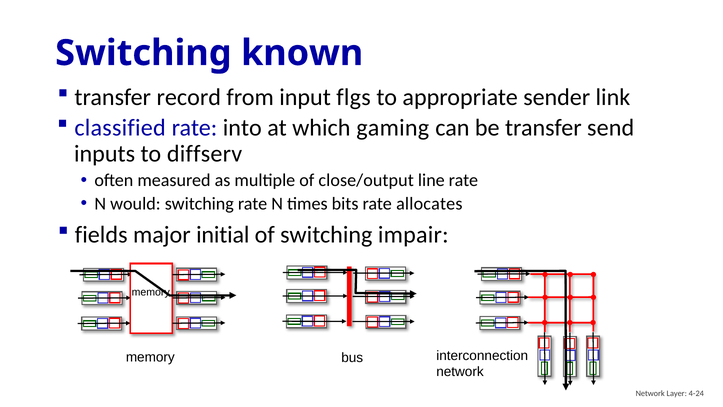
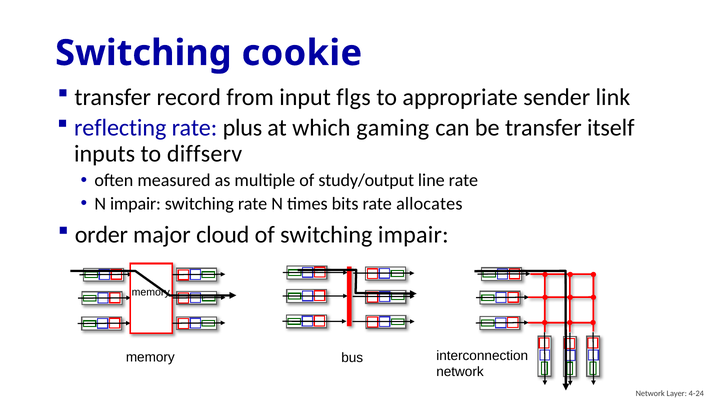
known: known -> cookie (302, 53)
classified: classified -> reflecting (120, 128)
into: into -> plus (242, 128)
send: send -> itself (611, 128)
close/output: close/output -> study/output (366, 180)
N would: would -> impair (135, 204)
fields: fields -> order (101, 235)
initial: initial -> cloud (223, 235)
